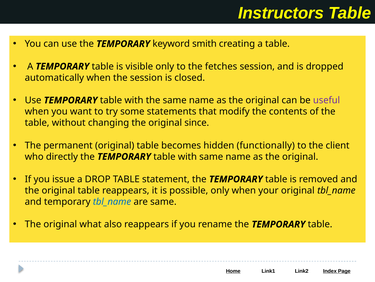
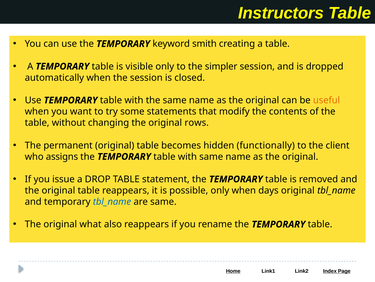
fetches: fetches -> simpler (221, 66)
useful colour: purple -> orange (327, 100)
since: since -> rows (197, 123)
directly: directly -> assigns (62, 156)
your: your -> days (268, 190)
